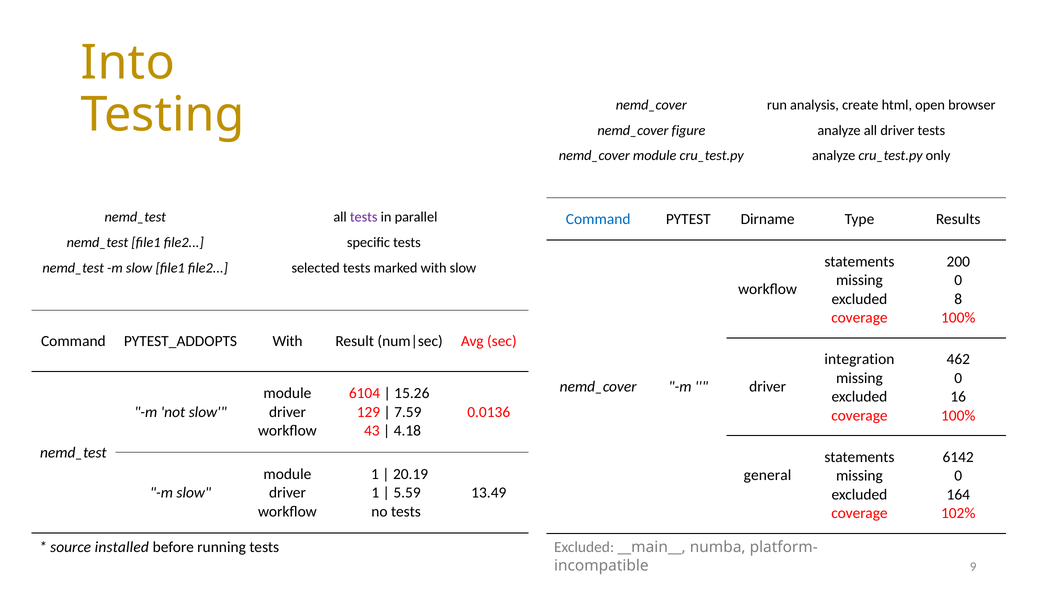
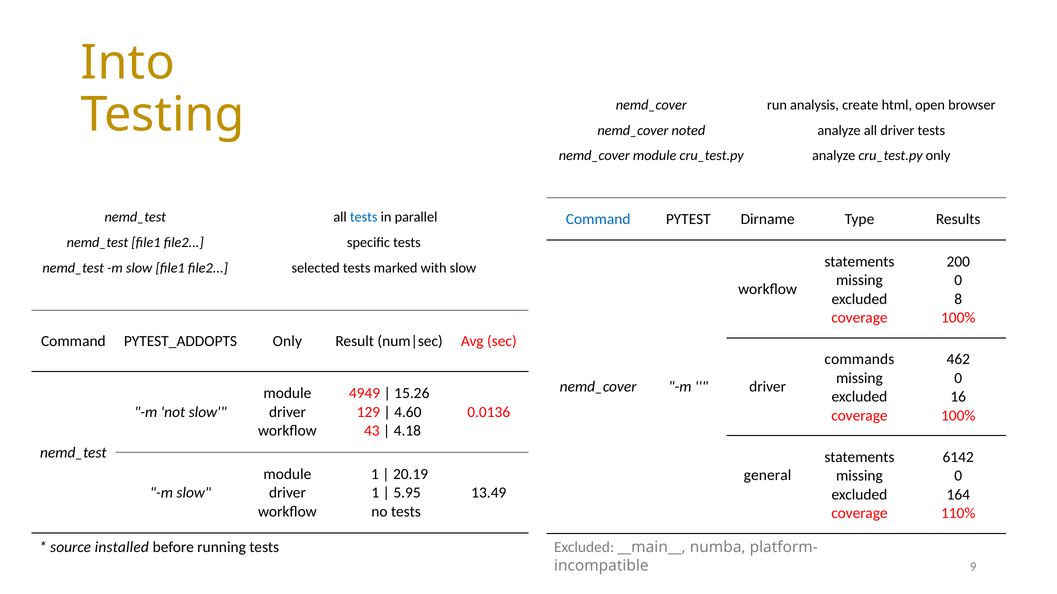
figure: figure -> noted (688, 130)
tests colour: purple -> blue (364, 217)
With: With -> Only (287, 341)
integration: integration -> commands (859, 360)
6104: 6104 -> 4949 (364, 394)
7.59: 7.59 -> 4.60 (408, 412)
5.59: 5.59 -> 5.95 (407, 493)
102%: 102% -> 110% (958, 514)
